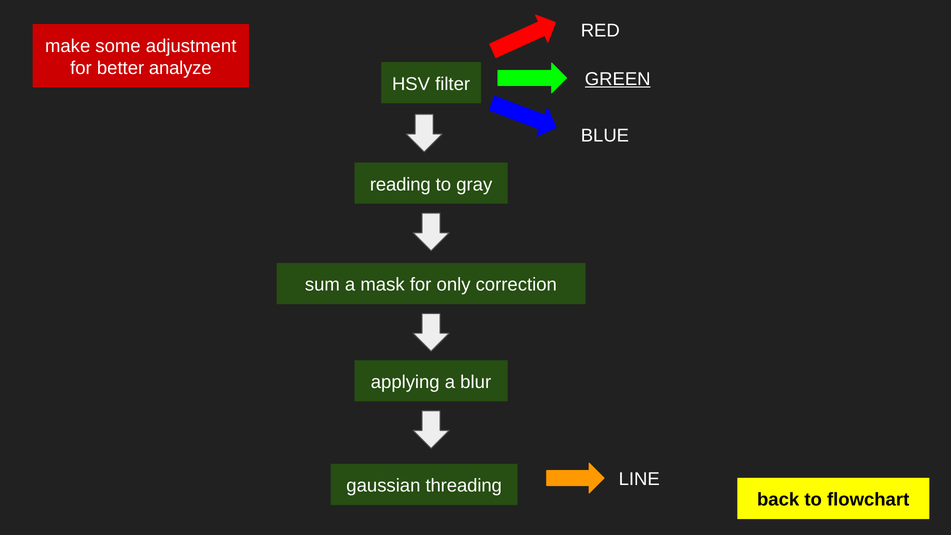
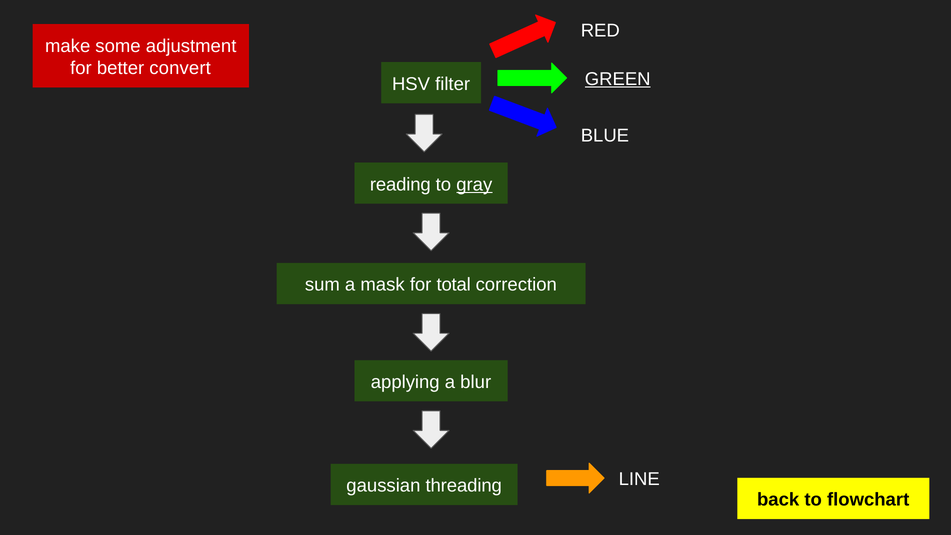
analyze: analyze -> convert (180, 68)
gray underline: none -> present (474, 184)
only: only -> total (454, 285)
